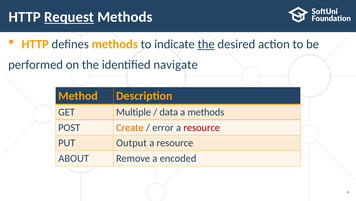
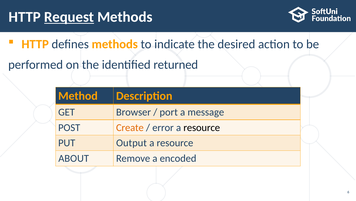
the underline: present -> none (206, 44)
navigate: navigate -> returned (176, 64)
Multiple: Multiple -> Browser (134, 112)
data: data -> port (169, 112)
a methods: methods -> message (206, 112)
resource colour: red -> black (202, 127)
